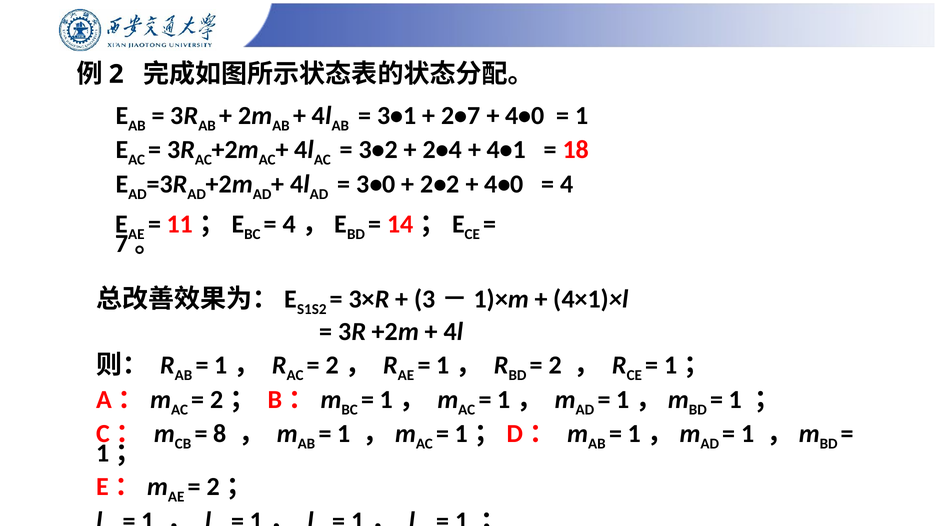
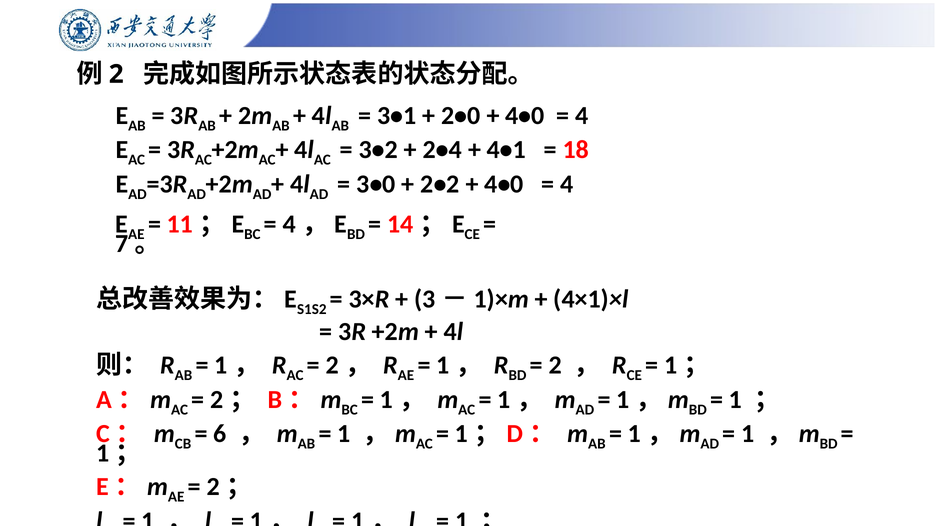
2•7: 2•7 -> 2•0 (461, 115)
1: 1 -> 4 (582, 115)
8: 8 -> 6 (220, 434)
